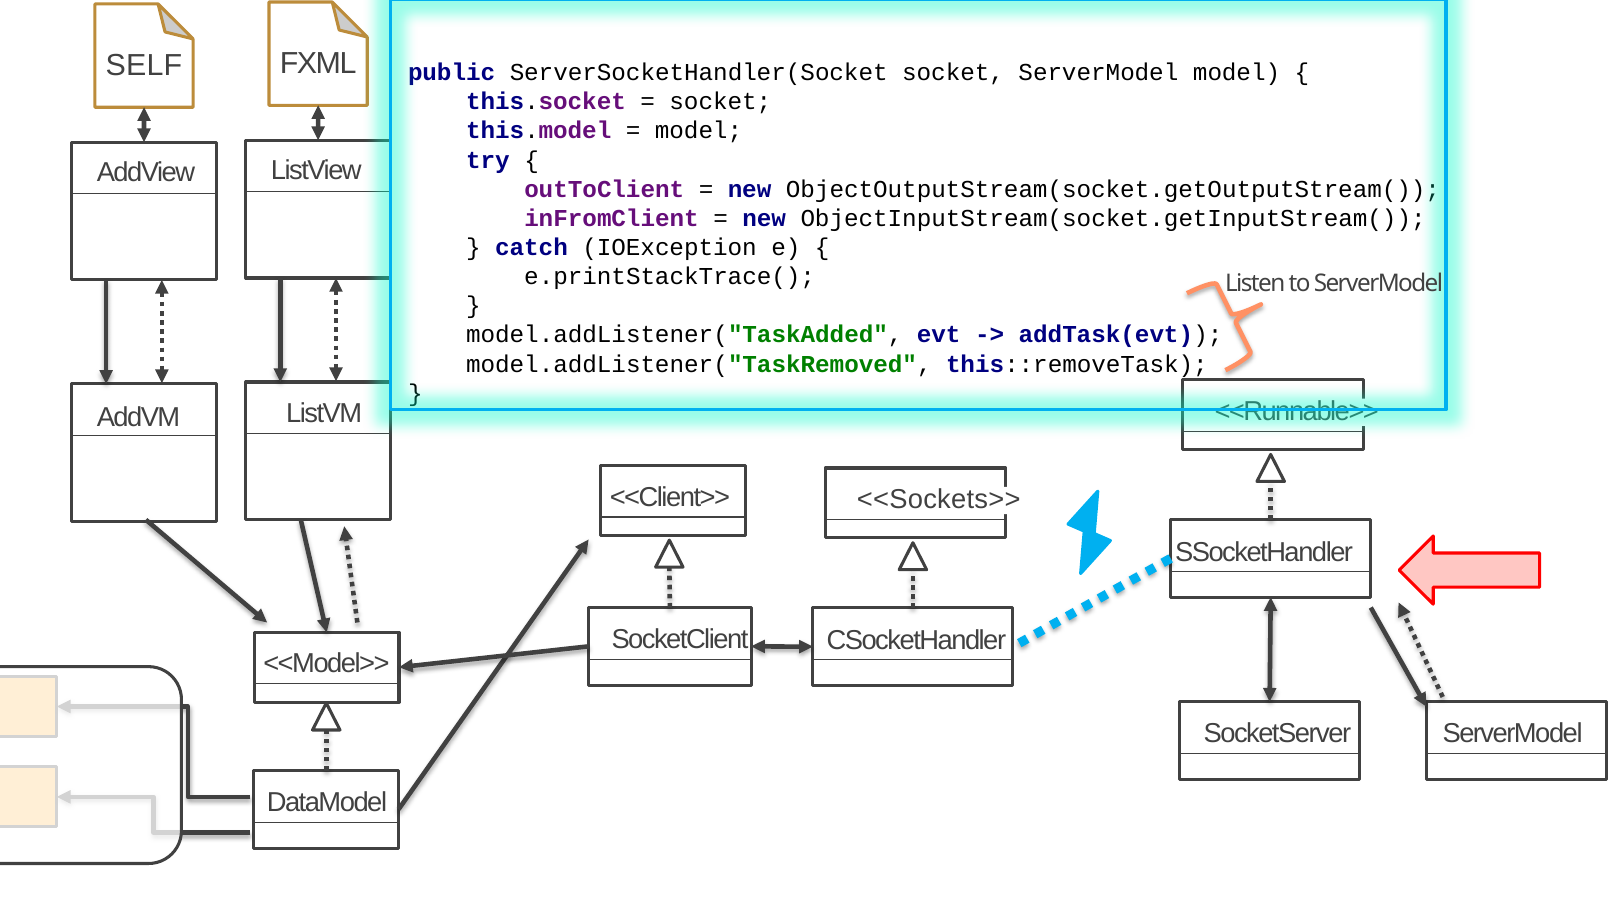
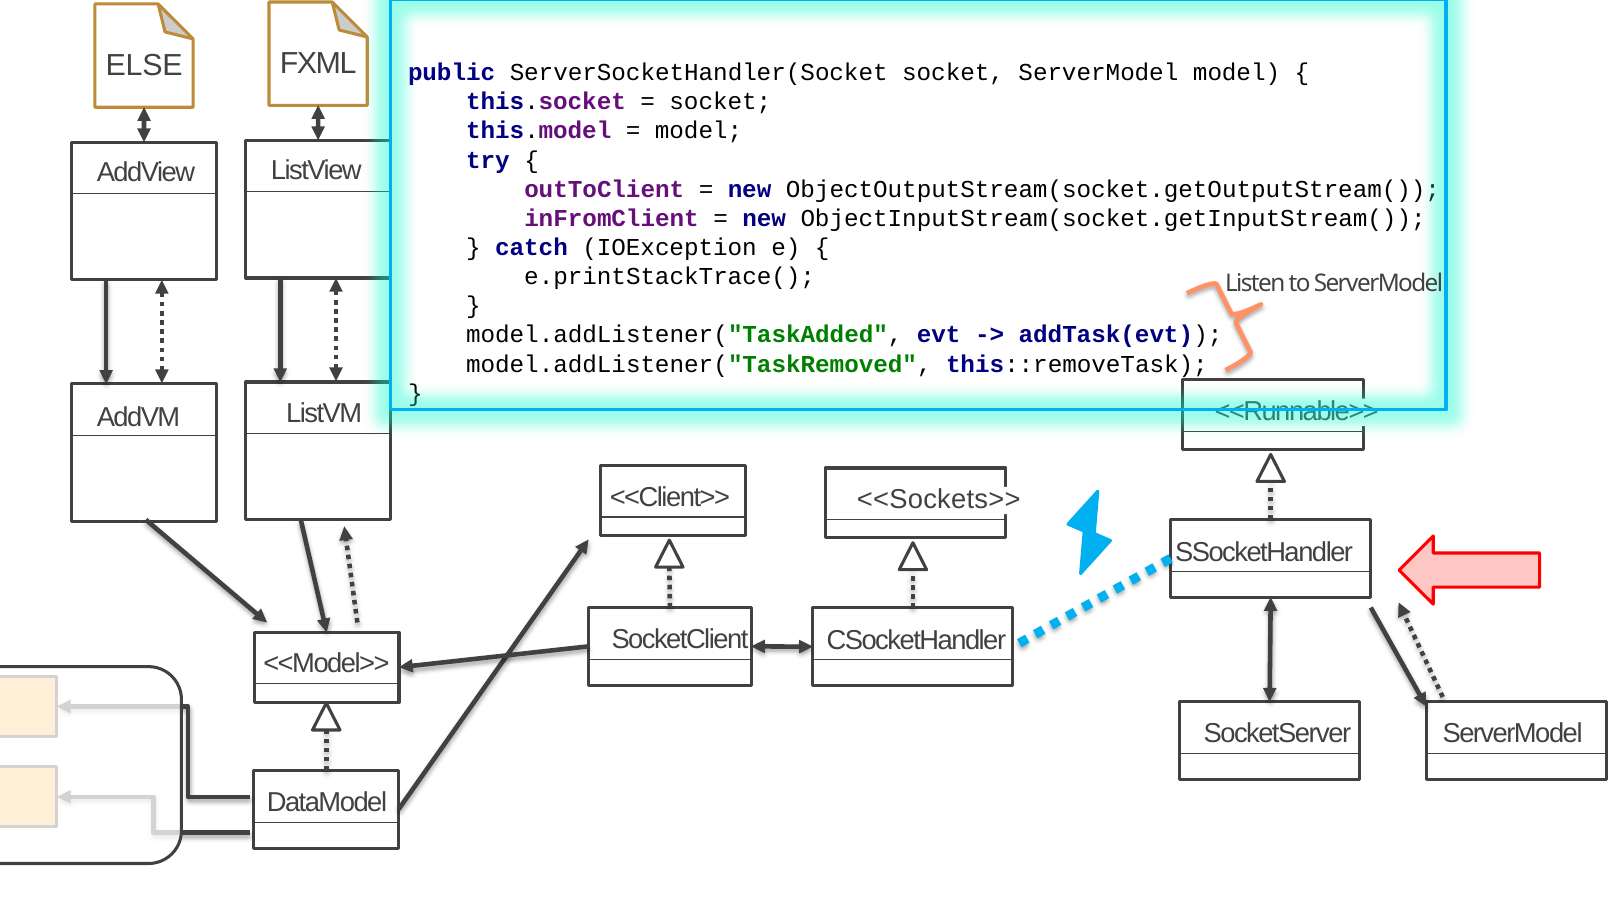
SELF: SELF -> ELSE (144, 66)
